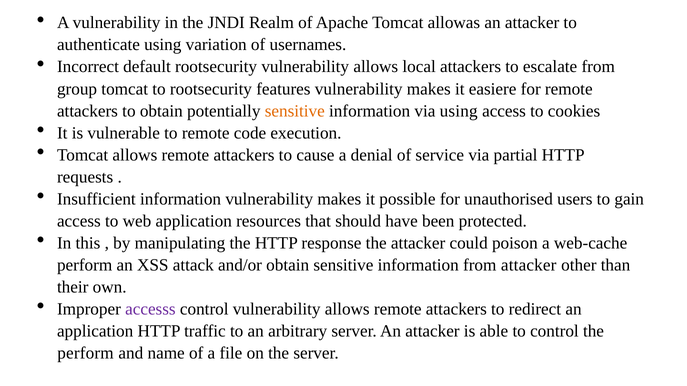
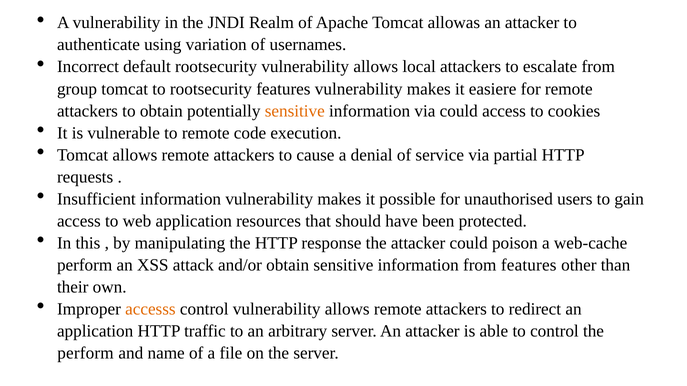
via using: using -> could (459, 111)
from attacker: attacker -> features (529, 265)
accesss colour: purple -> orange (150, 309)
